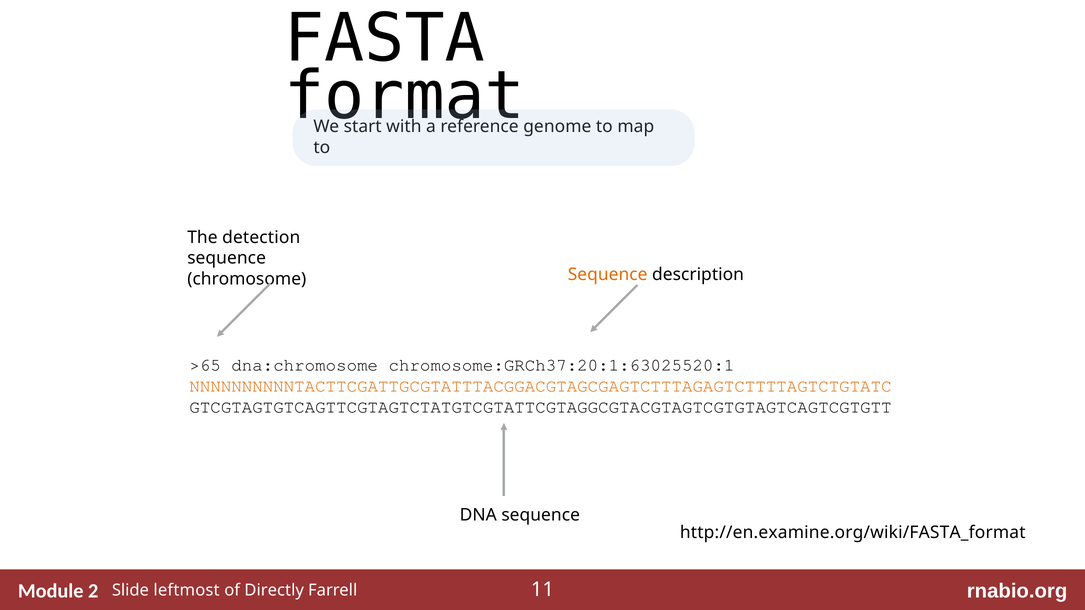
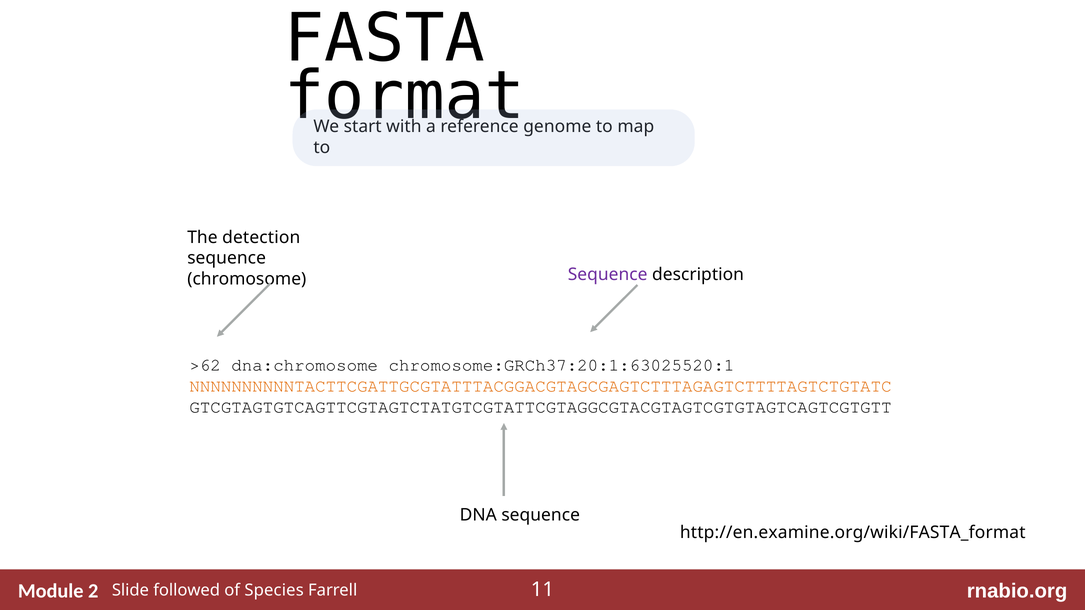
Sequence colour: orange -> purple (608, 274)
>65: >65 -> >62 (205, 365)
leftmost: leftmost -> followed (187, 590)
Directly: Directly -> Species (274, 590)
